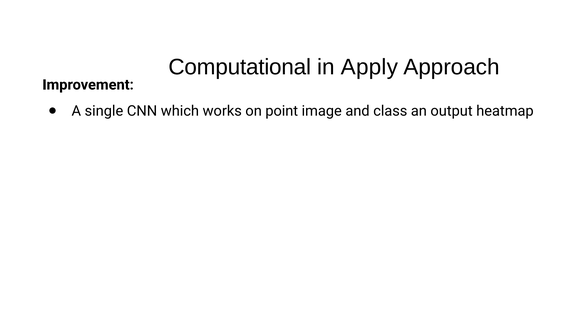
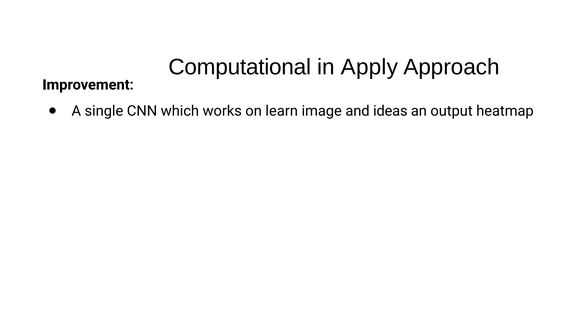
point: point -> learn (282, 111)
class: class -> ideas (390, 111)
